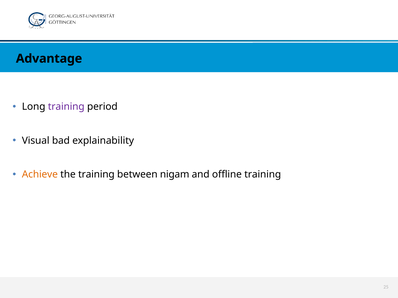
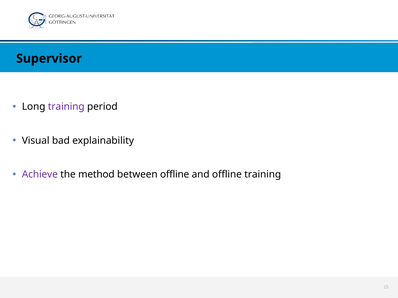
Advantage: Advantage -> Supervisor (49, 59)
Achieve colour: orange -> purple (40, 175)
the training: training -> method (96, 175)
between nigam: nigam -> offline (175, 175)
